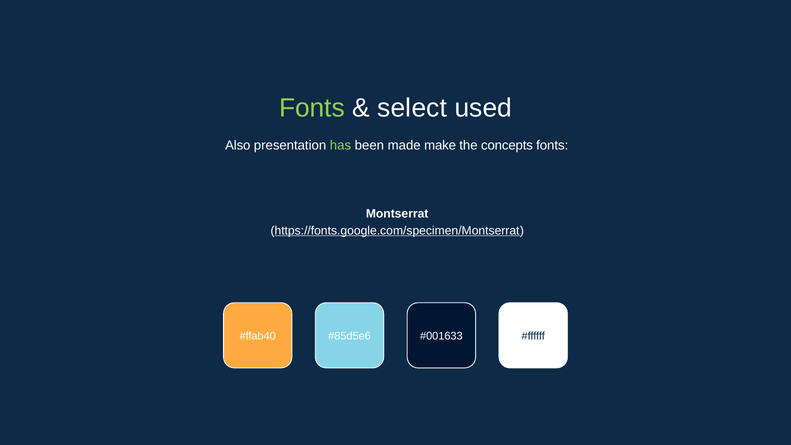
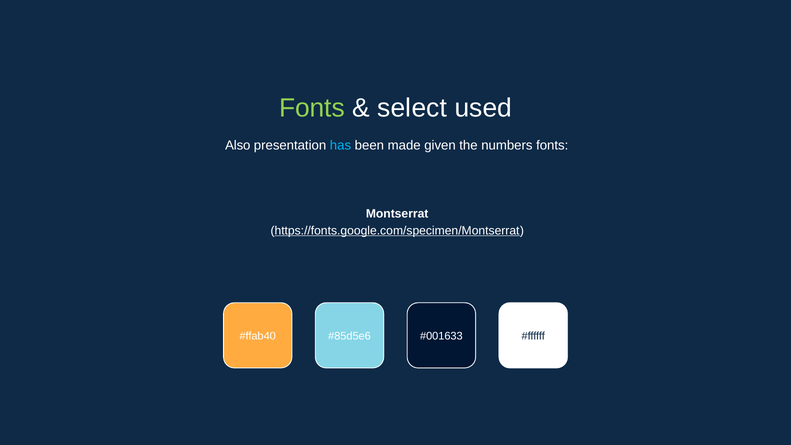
has colour: light green -> light blue (340, 145)
make: make -> given (440, 145)
concepts: concepts -> numbers (507, 145)
